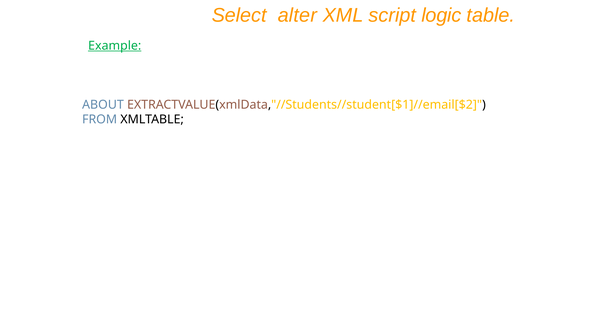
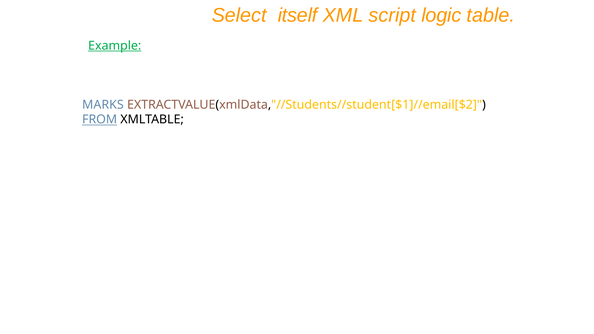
alter: alter -> itself (298, 15)
ABOUT: ABOUT -> MARKS (103, 105)
FROM underline: none -> present (100, 120)
